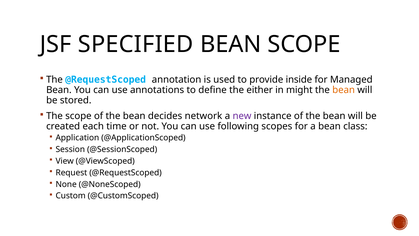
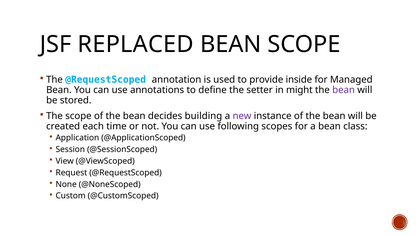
SPECIFIED: SPECIFIED -> REPLACED (136, 44)
either: either -> setter (260, 90)
bean colour: orange -> purple (344, 90)
network: network -> building (203, 116)
